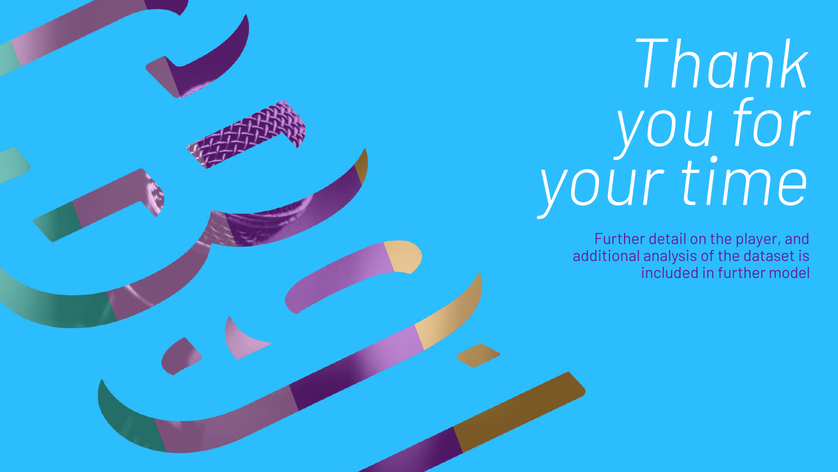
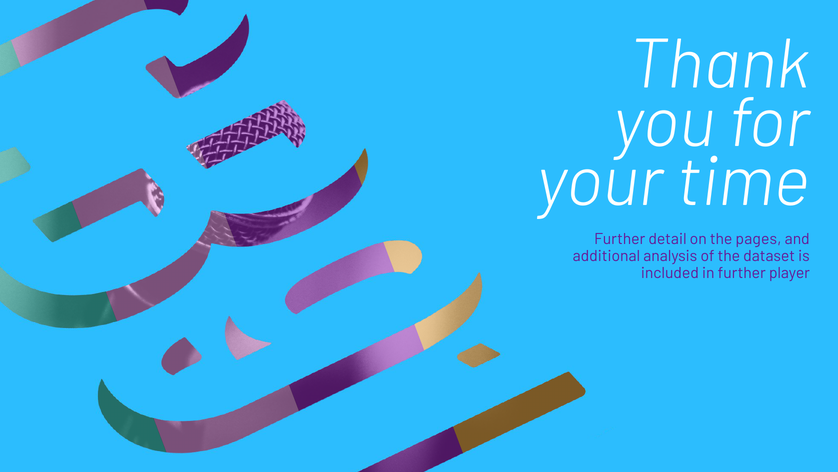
player: player -> pages (758, 239)
model: model -> player (789, 272)
